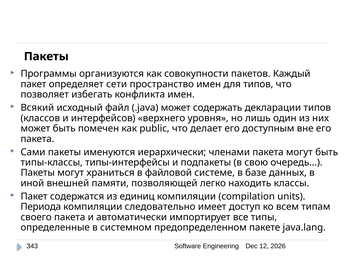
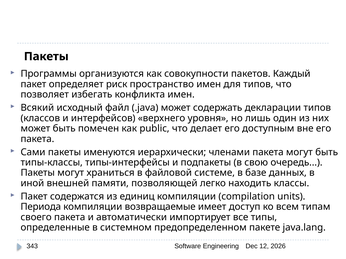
сети: сети -> риск (117, 84)
следовательно: следовательно -> возвращаемые (160, 207)
